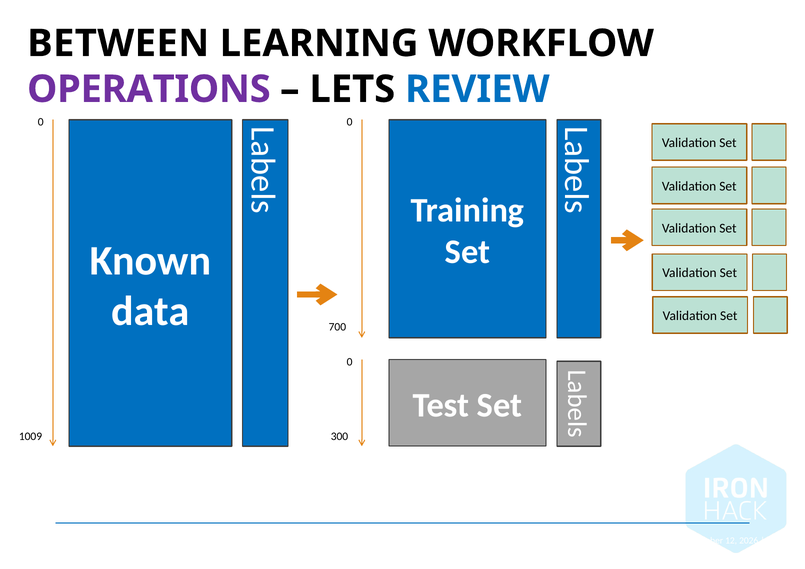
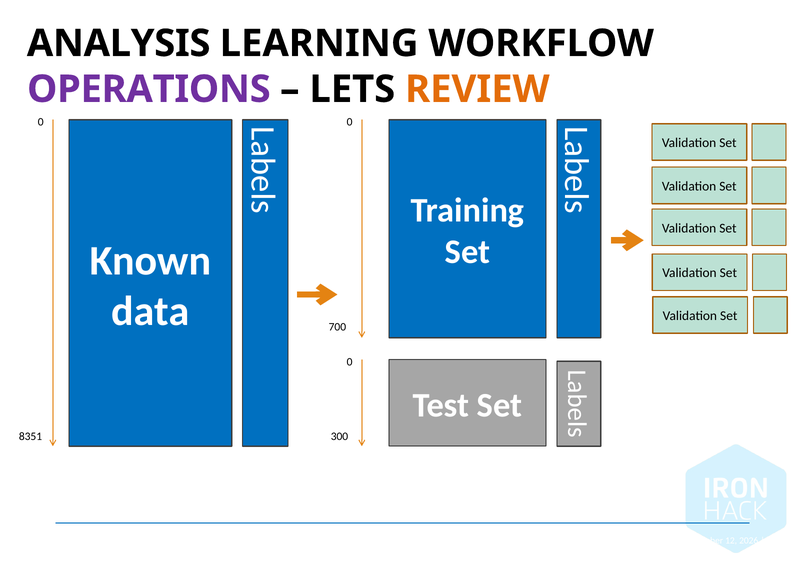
BETWEEN: BETWEEN -> ANALYSIS (119, 43)
REVIEW colour: blue -> orange (477, 89)
1009: 1009 -> 8351 (30, 437)
